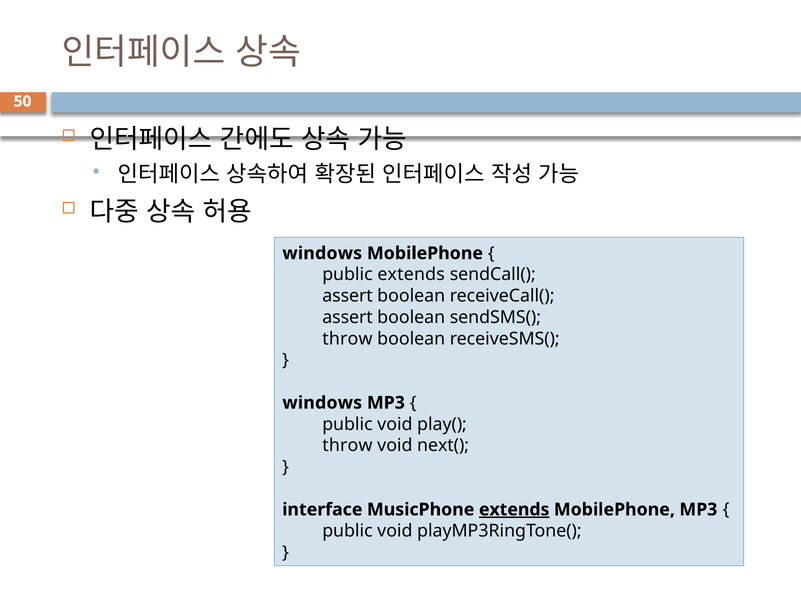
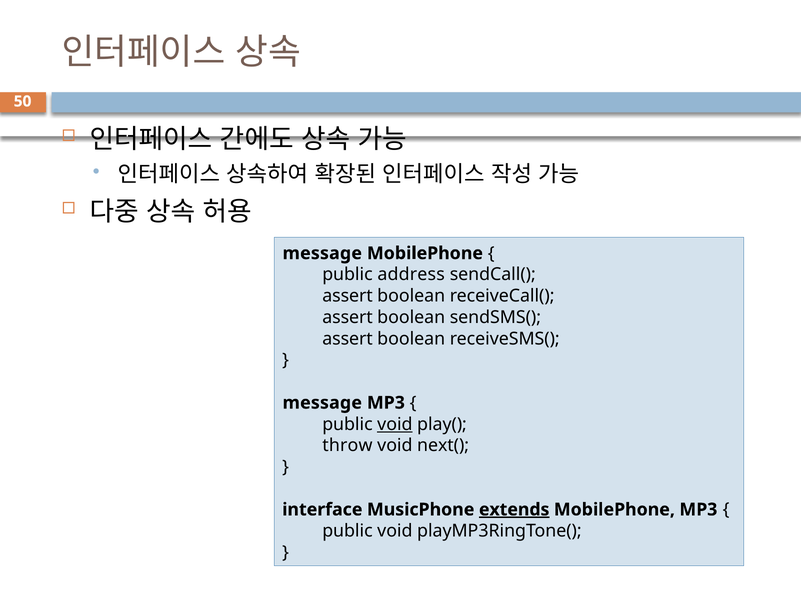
windows: windows -> message (322, 253)
public extends: extends -> address (411, 275)
throw: throw -> assert (348, 339)
windows: windows -> message (322, 403)
void underline: none -> present (395, 424)
